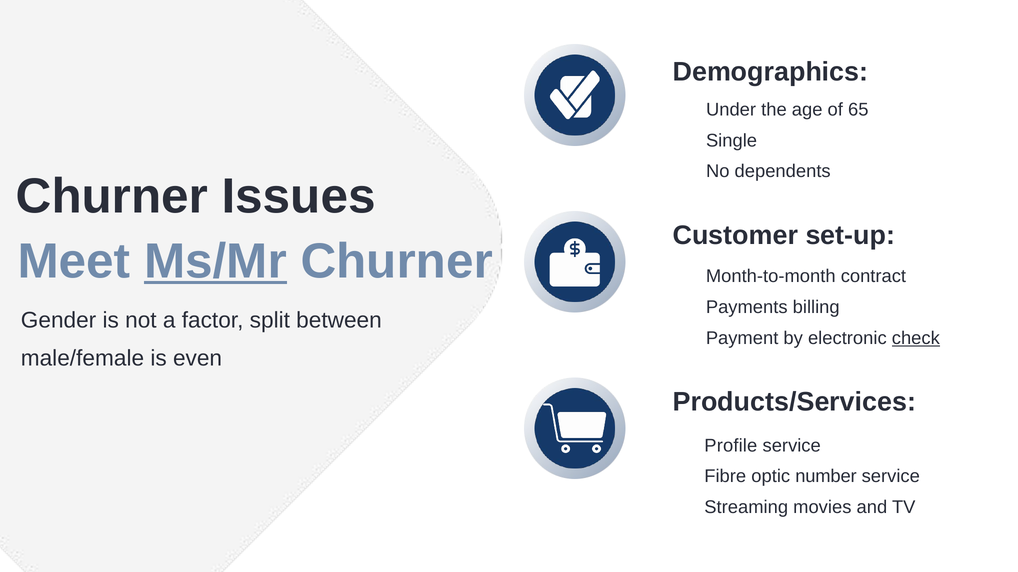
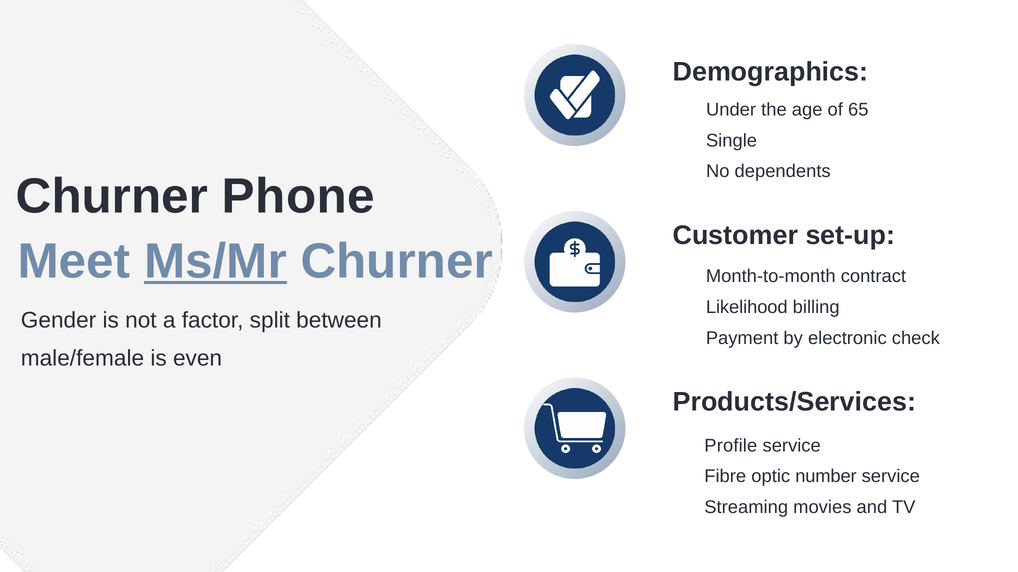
Issues: Issues -> Phone (298, 197)
Payments: Payments -> Likelihood (747, 308)
check underline: present -> none (916, 338)
